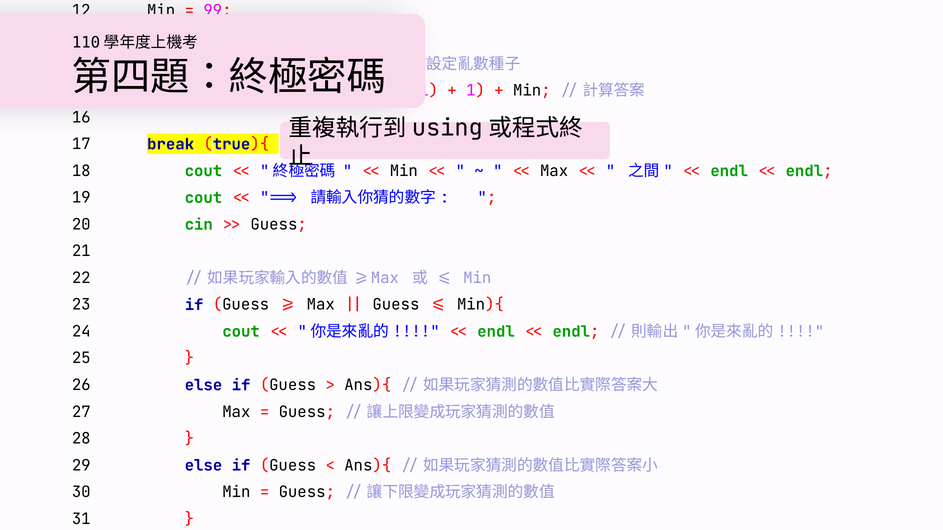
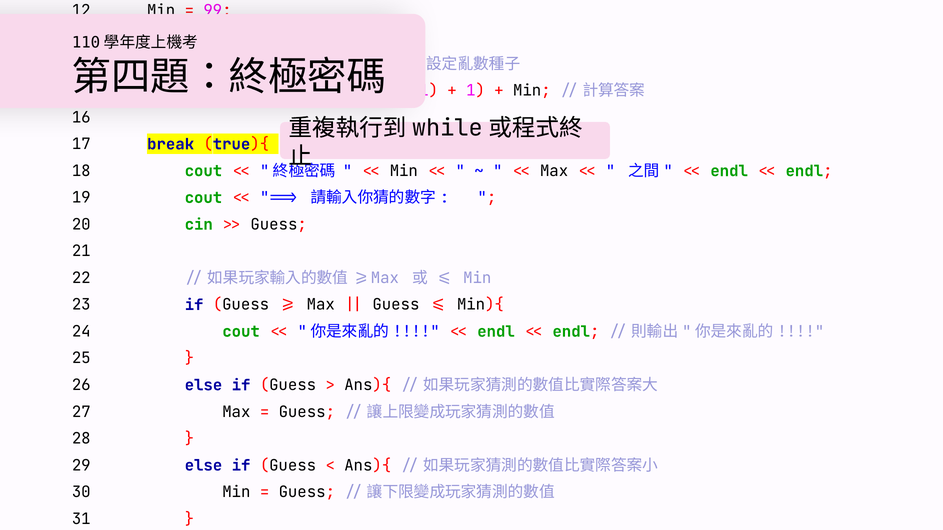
using: using -> while (447, 128)
